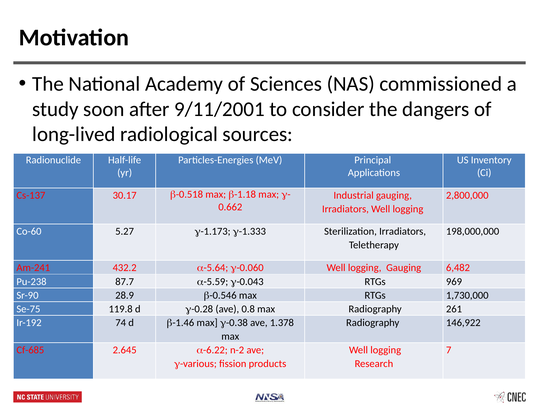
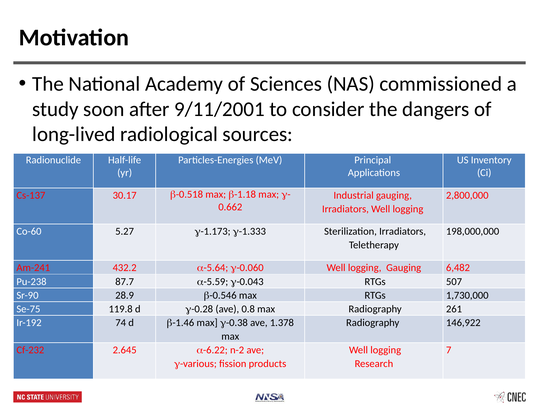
969: 969 -> 507 (454, 282)
Cf-685: Cf-685 -> Cf-232 (30, 350)
